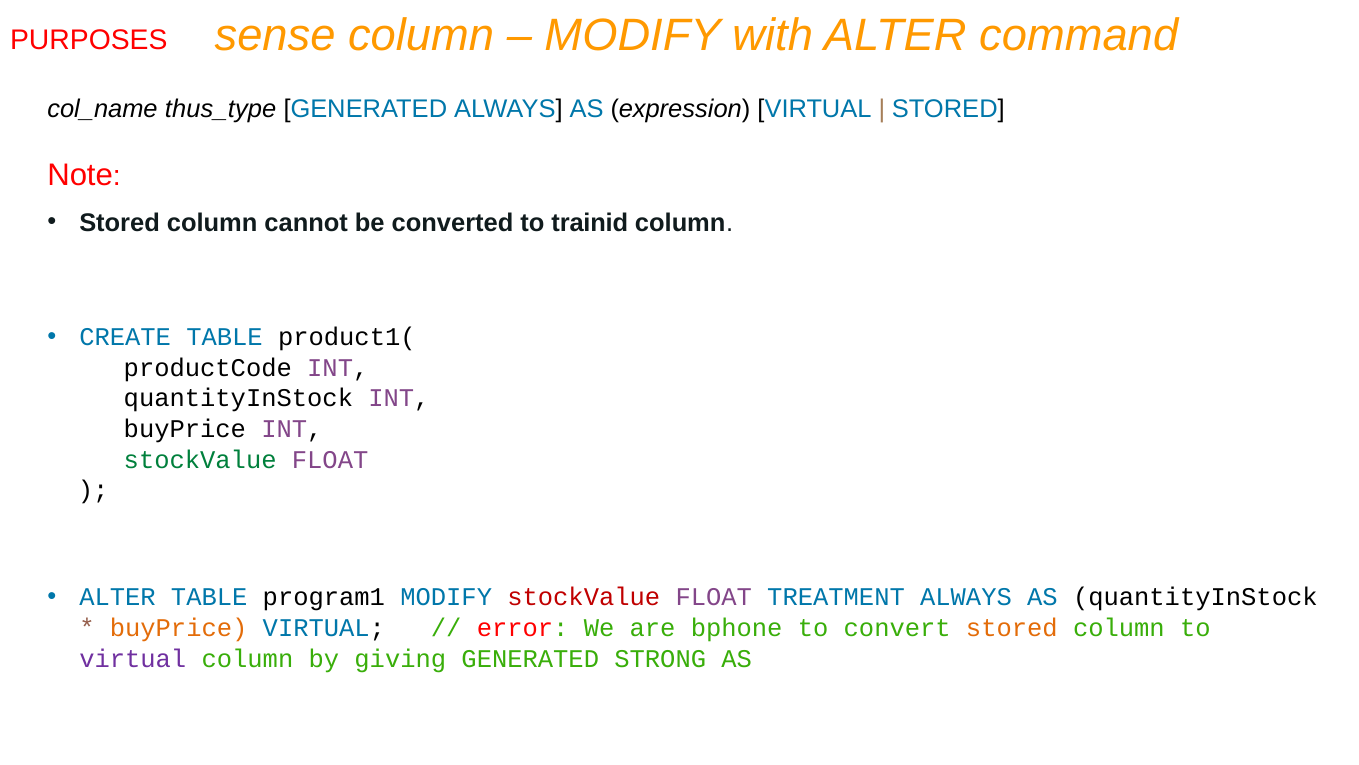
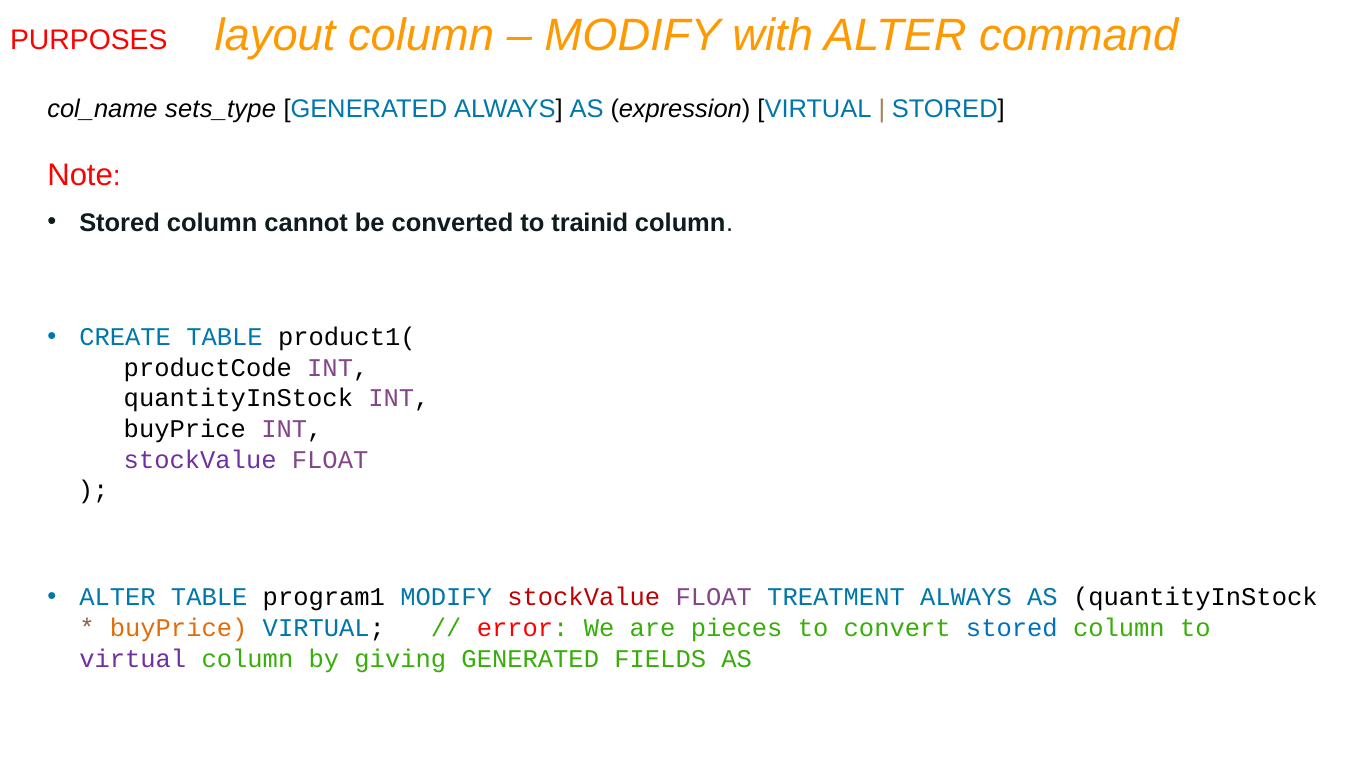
sense: sense -> layout (275, 35)
thus_type: thus_type -> sets_type (221, 109)
stockValue colour: green -> purple (200, 459)
bphone: bphone -> pieces (737, 628)
stored colour: orange -> blue (1012, 628)
STRONG: STRONG -> FIELDS (660, 658)
